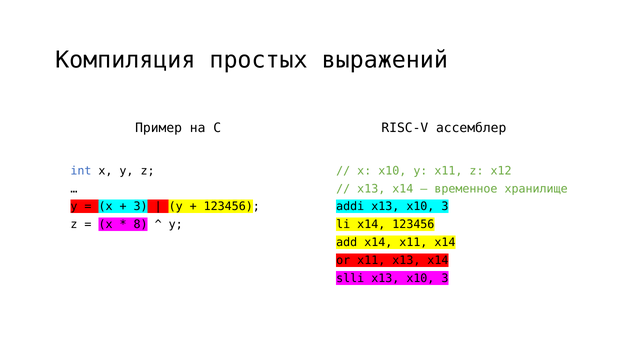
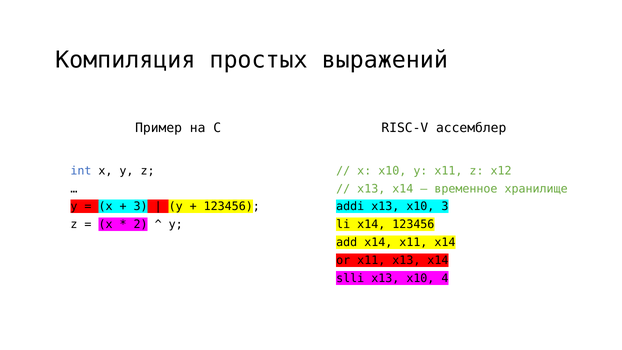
8: 8 -> 2 (141, 224)
slli x13 x10 3: 3 -> 4 (445, 278)
